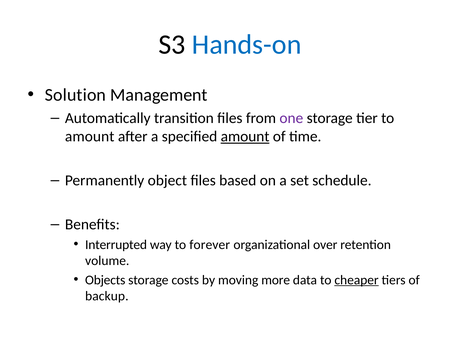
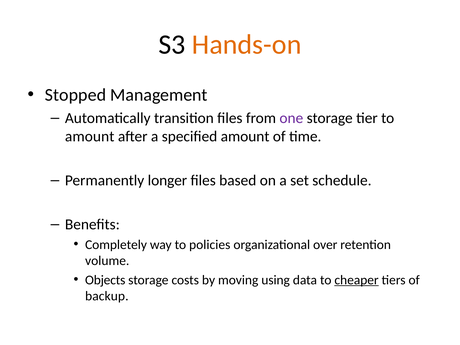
Hands-on colour: blue -> orange (247, 45)
Solution: Solution -> Stopped (75, 95)
amount underline: present -> none (245, 137)
object: object -> longer (167, 181)
Interrupted: Interrupted -> Completely (116, 245)
forever: forever -> policies (210, 245)
more: more -> using (276, 280)
